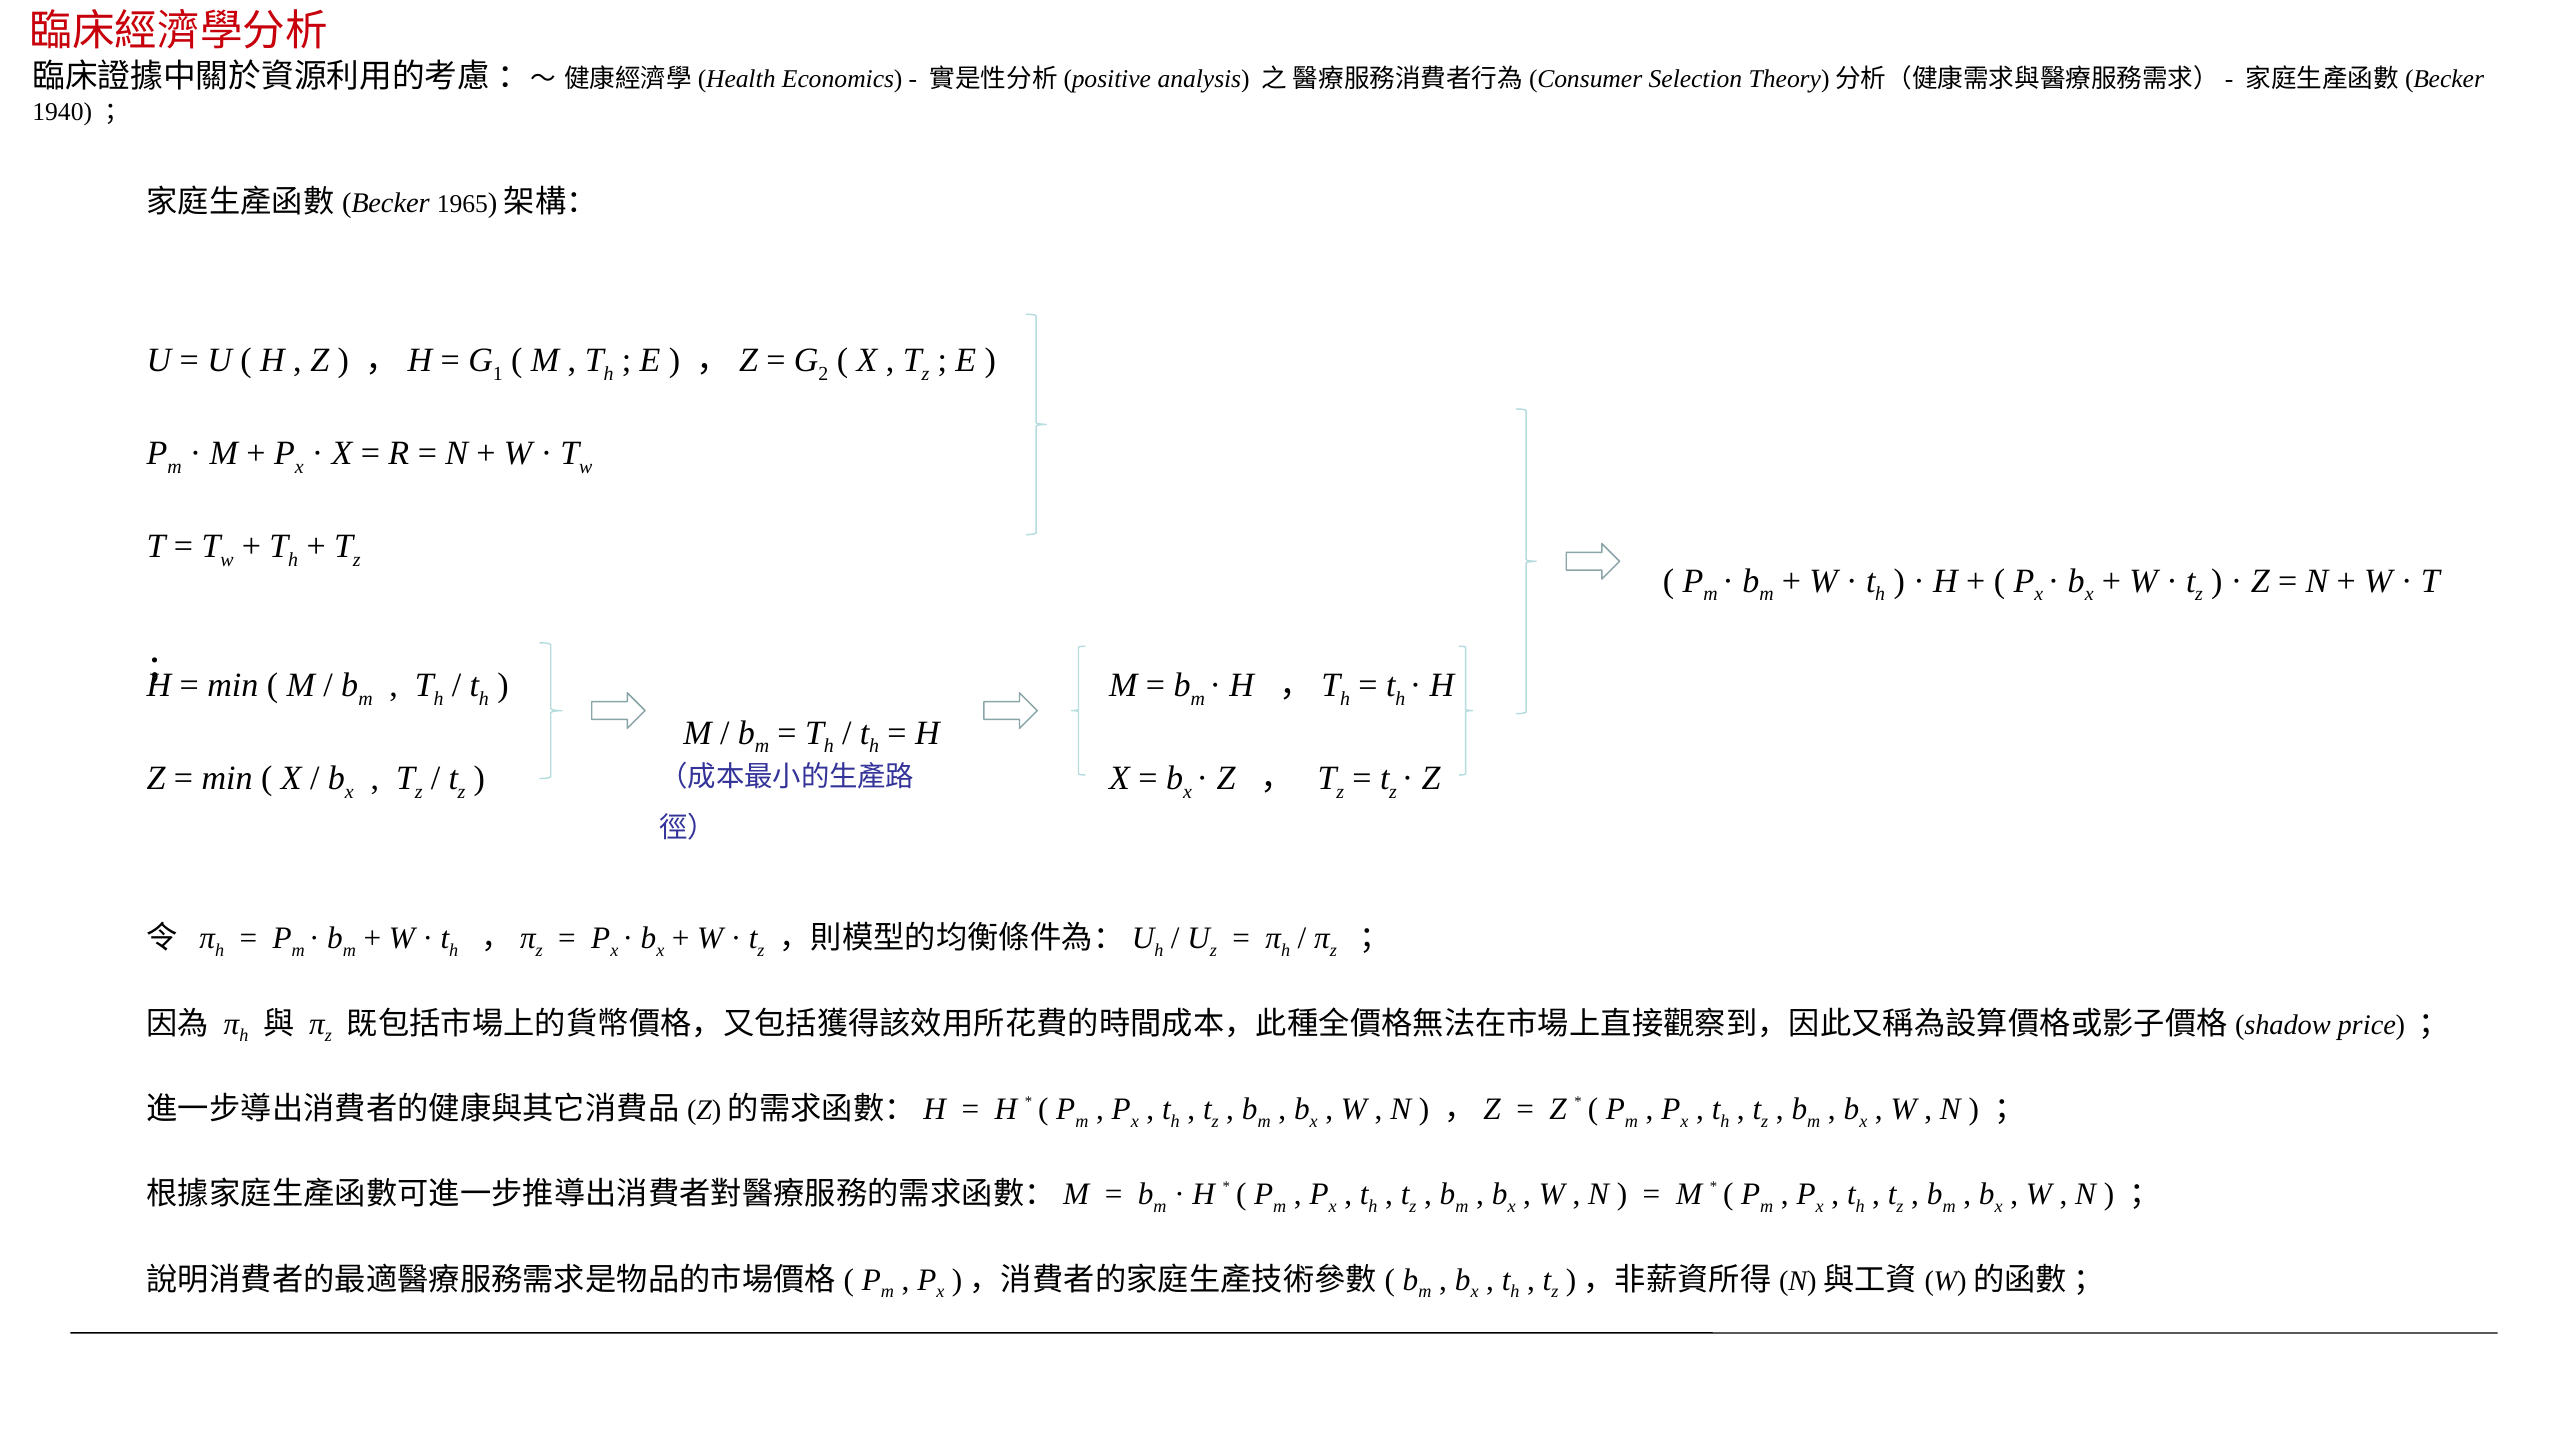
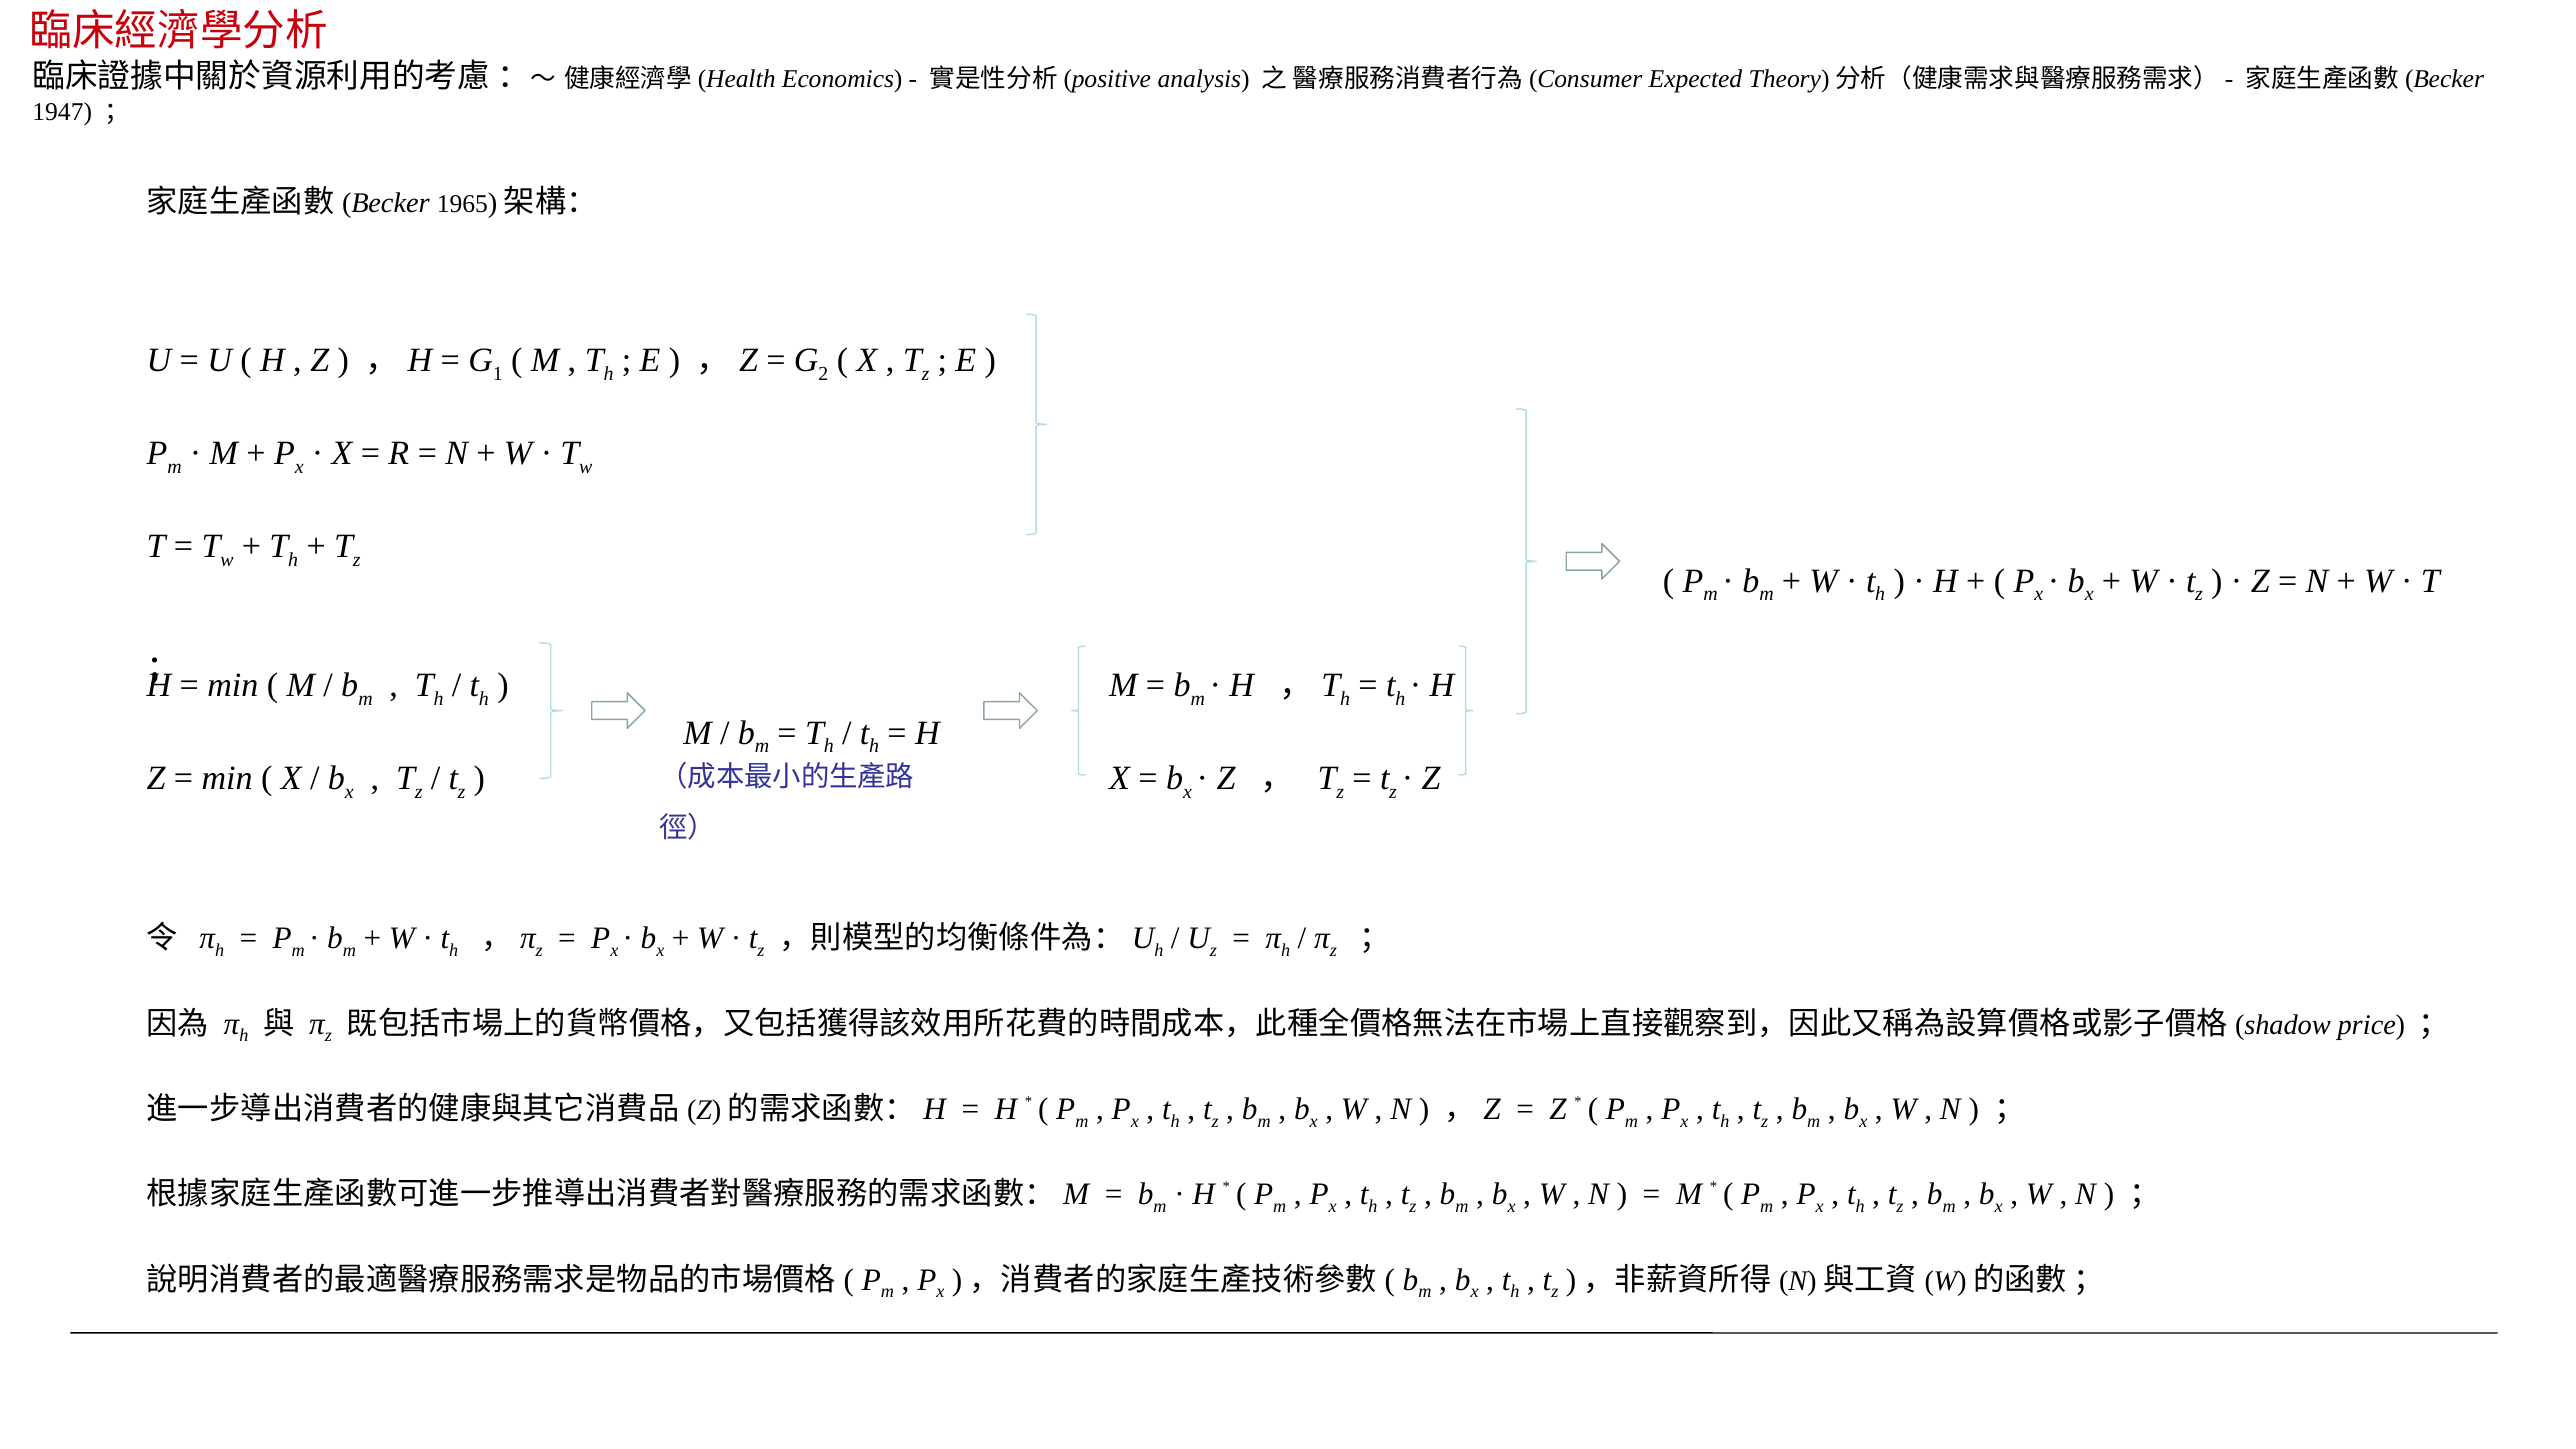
Selection: Selection -> Expected (1695, 79)
1940: 1940 -> 1947 (62, 112)
